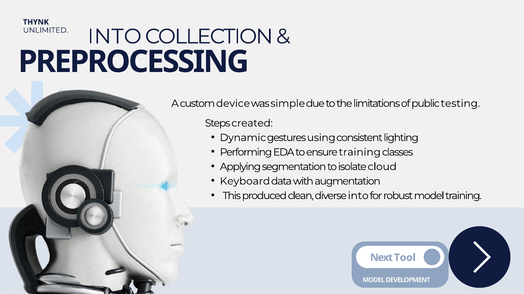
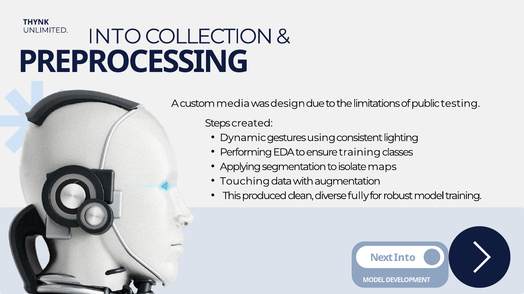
device: device -> media (233, 104)
simple: simple -> design (288, 104)
cloud: cloud -> maps (382, 167)
Keyboard: Keyboard -> Touching (245, 182)
diverse into: into -> fully (358, 196)
Next Tool: Tool -> Into (405, 258)
